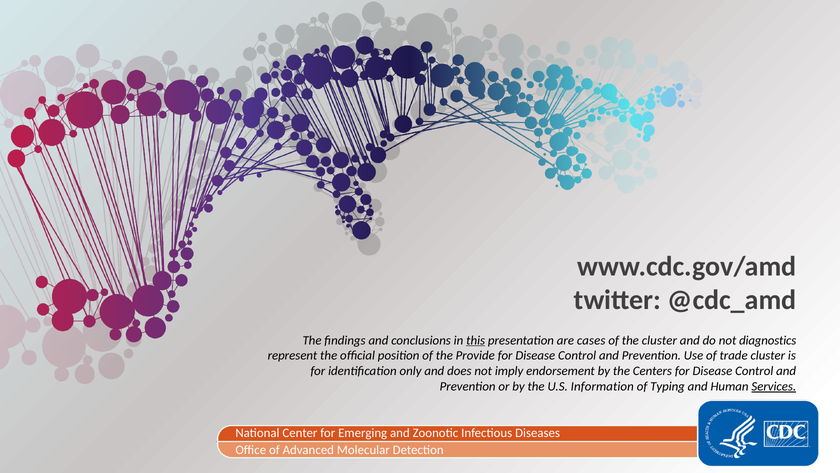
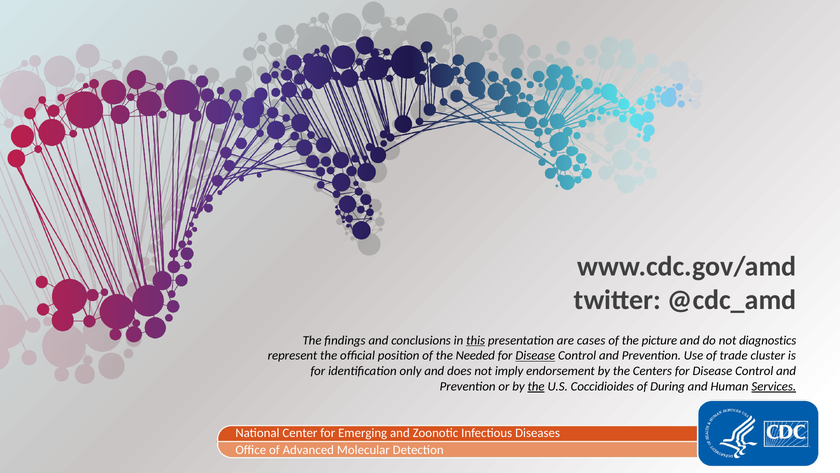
the cluster: cluster -> picture (659, 340)
Provide: Provide -> Needed (475, 355)
Disease underline: none -> present (535, 355)
the underline: none -> present (536, 386)
Information: Information -> Coccidioides (602, 386)
Typing: Typing -> During (668, 386)
